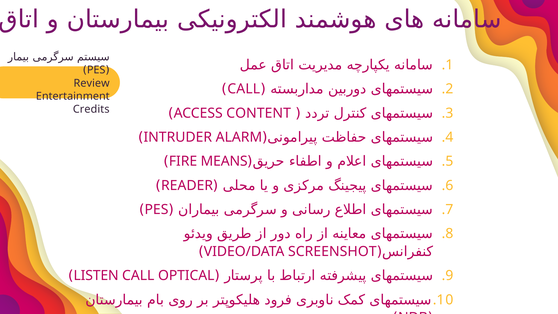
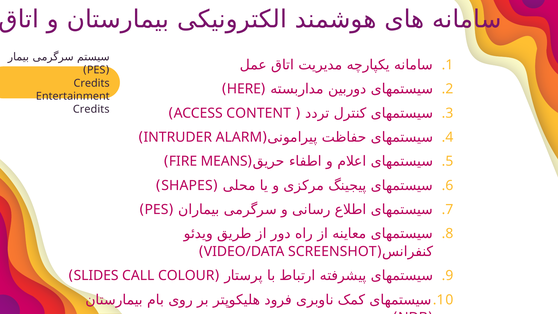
Review: Review -> Credits (92, 83)
CALL: CALL -> HERE (244, 89)
READER: READER -> SHAPES (187, 185)
LISTEN: LISTEN -> SLIDES (96, 276)
OPTICAL: OPTICAL -> COLOUR (186, 276)
